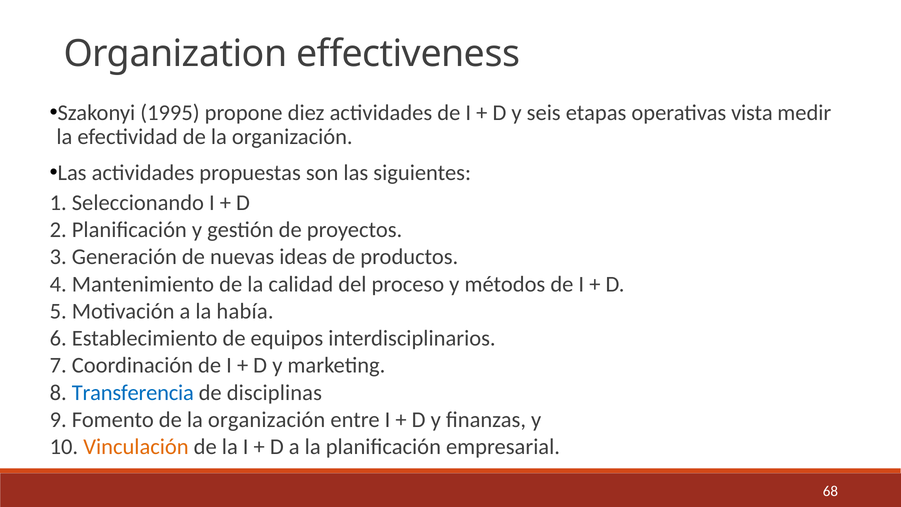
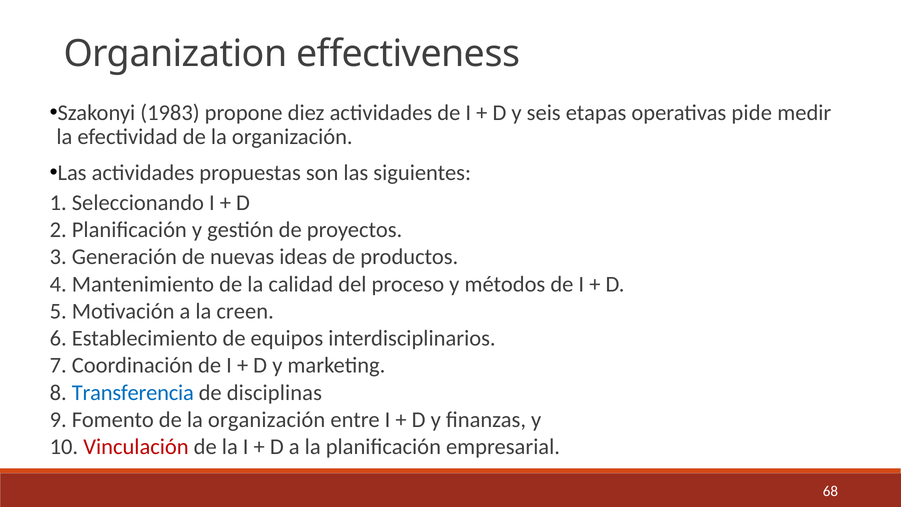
1995: 1995 -> 1983 (170, 113)
vista: vista -> pide (752, 113)
había: había -> creen (245, 311)
Vinculación colour: orange -> red (136, 447)
